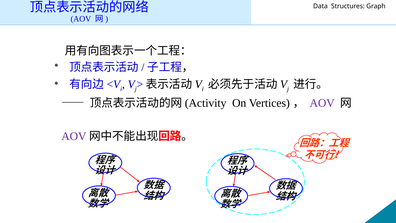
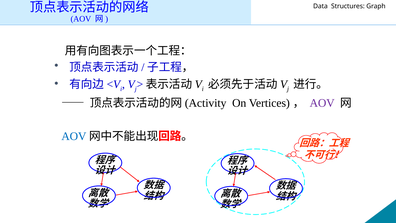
AOV colour: purple -> blue (74, 136)
